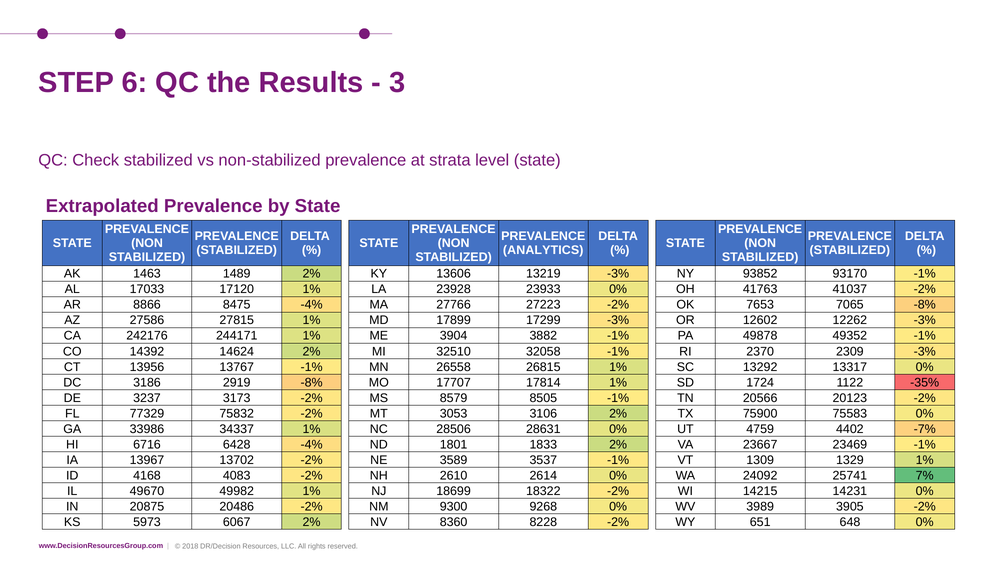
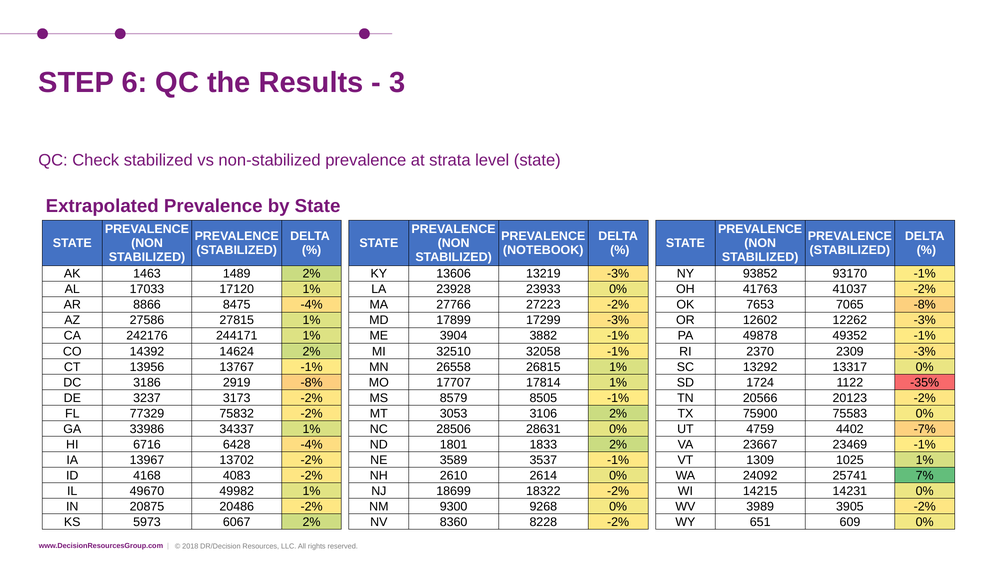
ANALYTICS: ANALYTICS -> NOTEBOOK (543, 250)
1329: 1329 -> 1025 (850, 460)
648: 648 -> 609 (850, 522)
